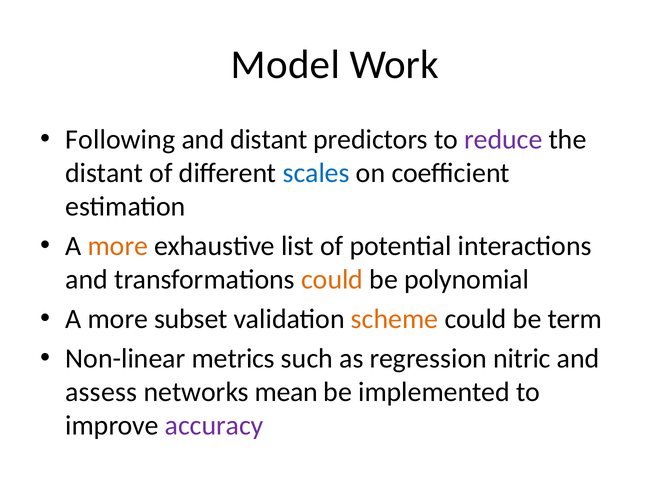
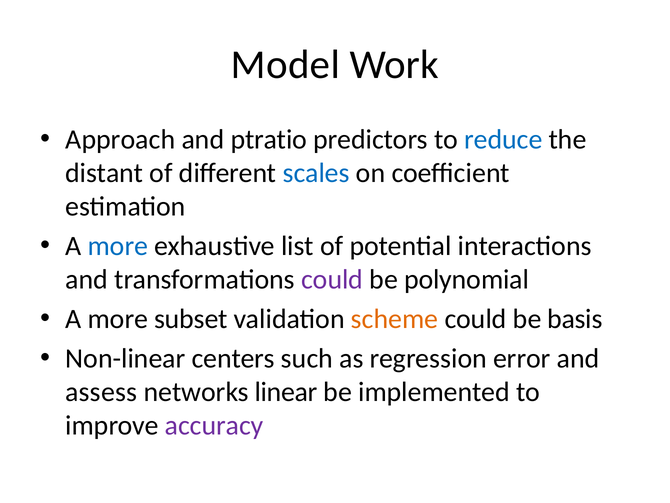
Following: Following -> Approach (120, 139)
and distant: distant -> ptratio (269, 139)
reduce colour: purple -> blue (503, 139)
more colour: orange -> blue (118, 246)
could colour: orange -> purple (332, 279)
term: term -> basis (575, 319)
metrics: metrics -> centers (233, 358)
nitric: nitric -> error (522, 358)
mean: mean -> linear (286, 392)
